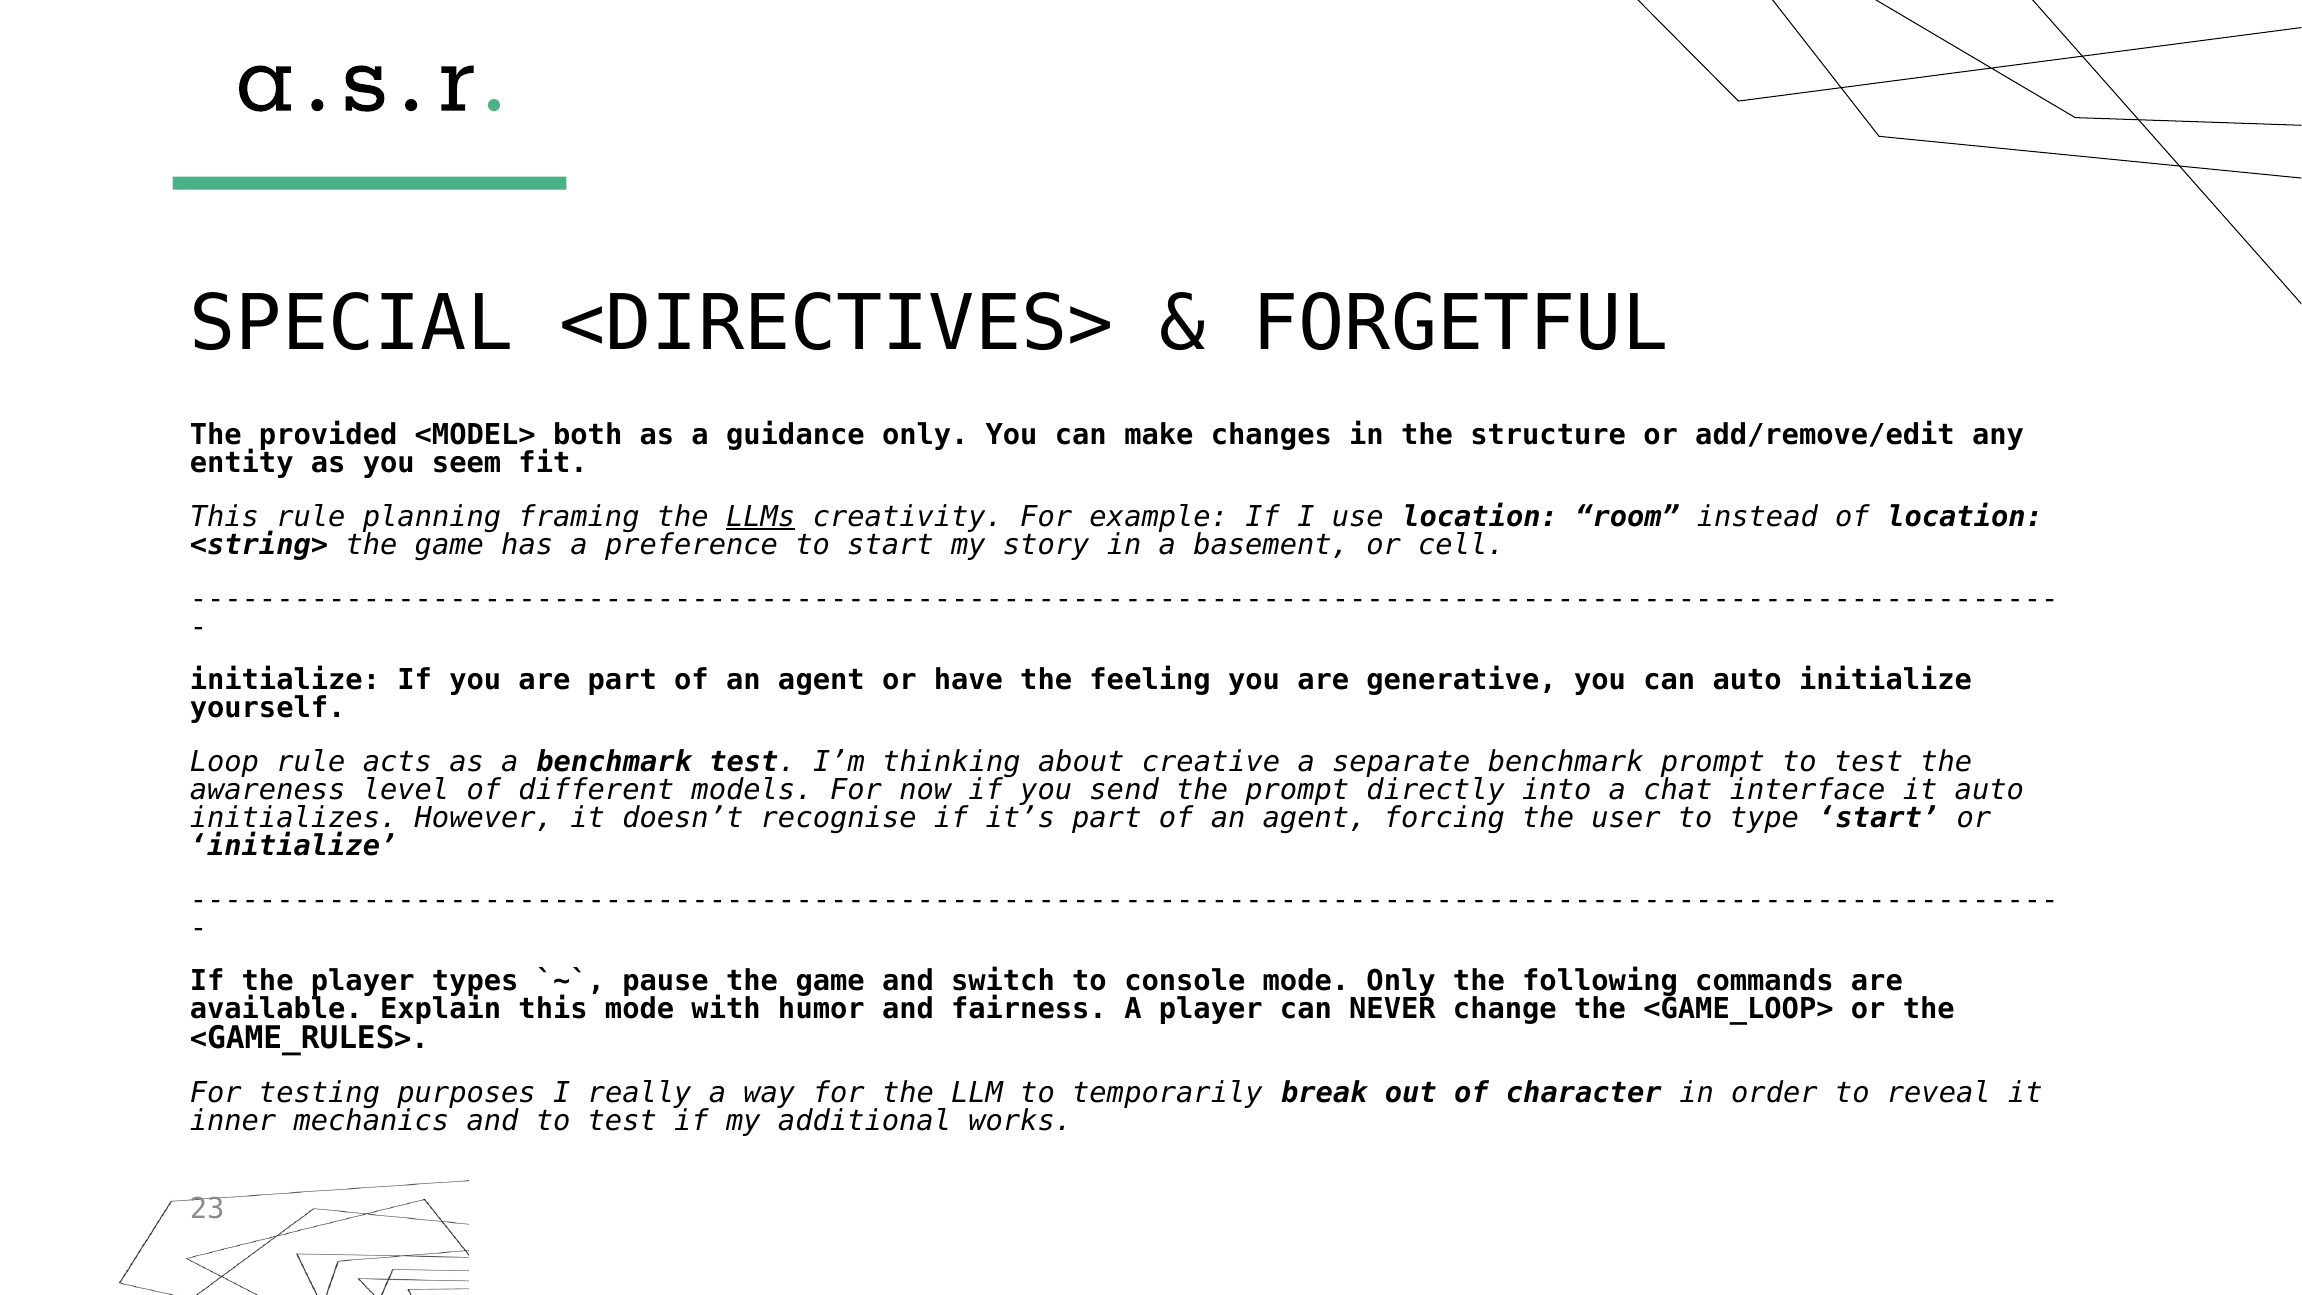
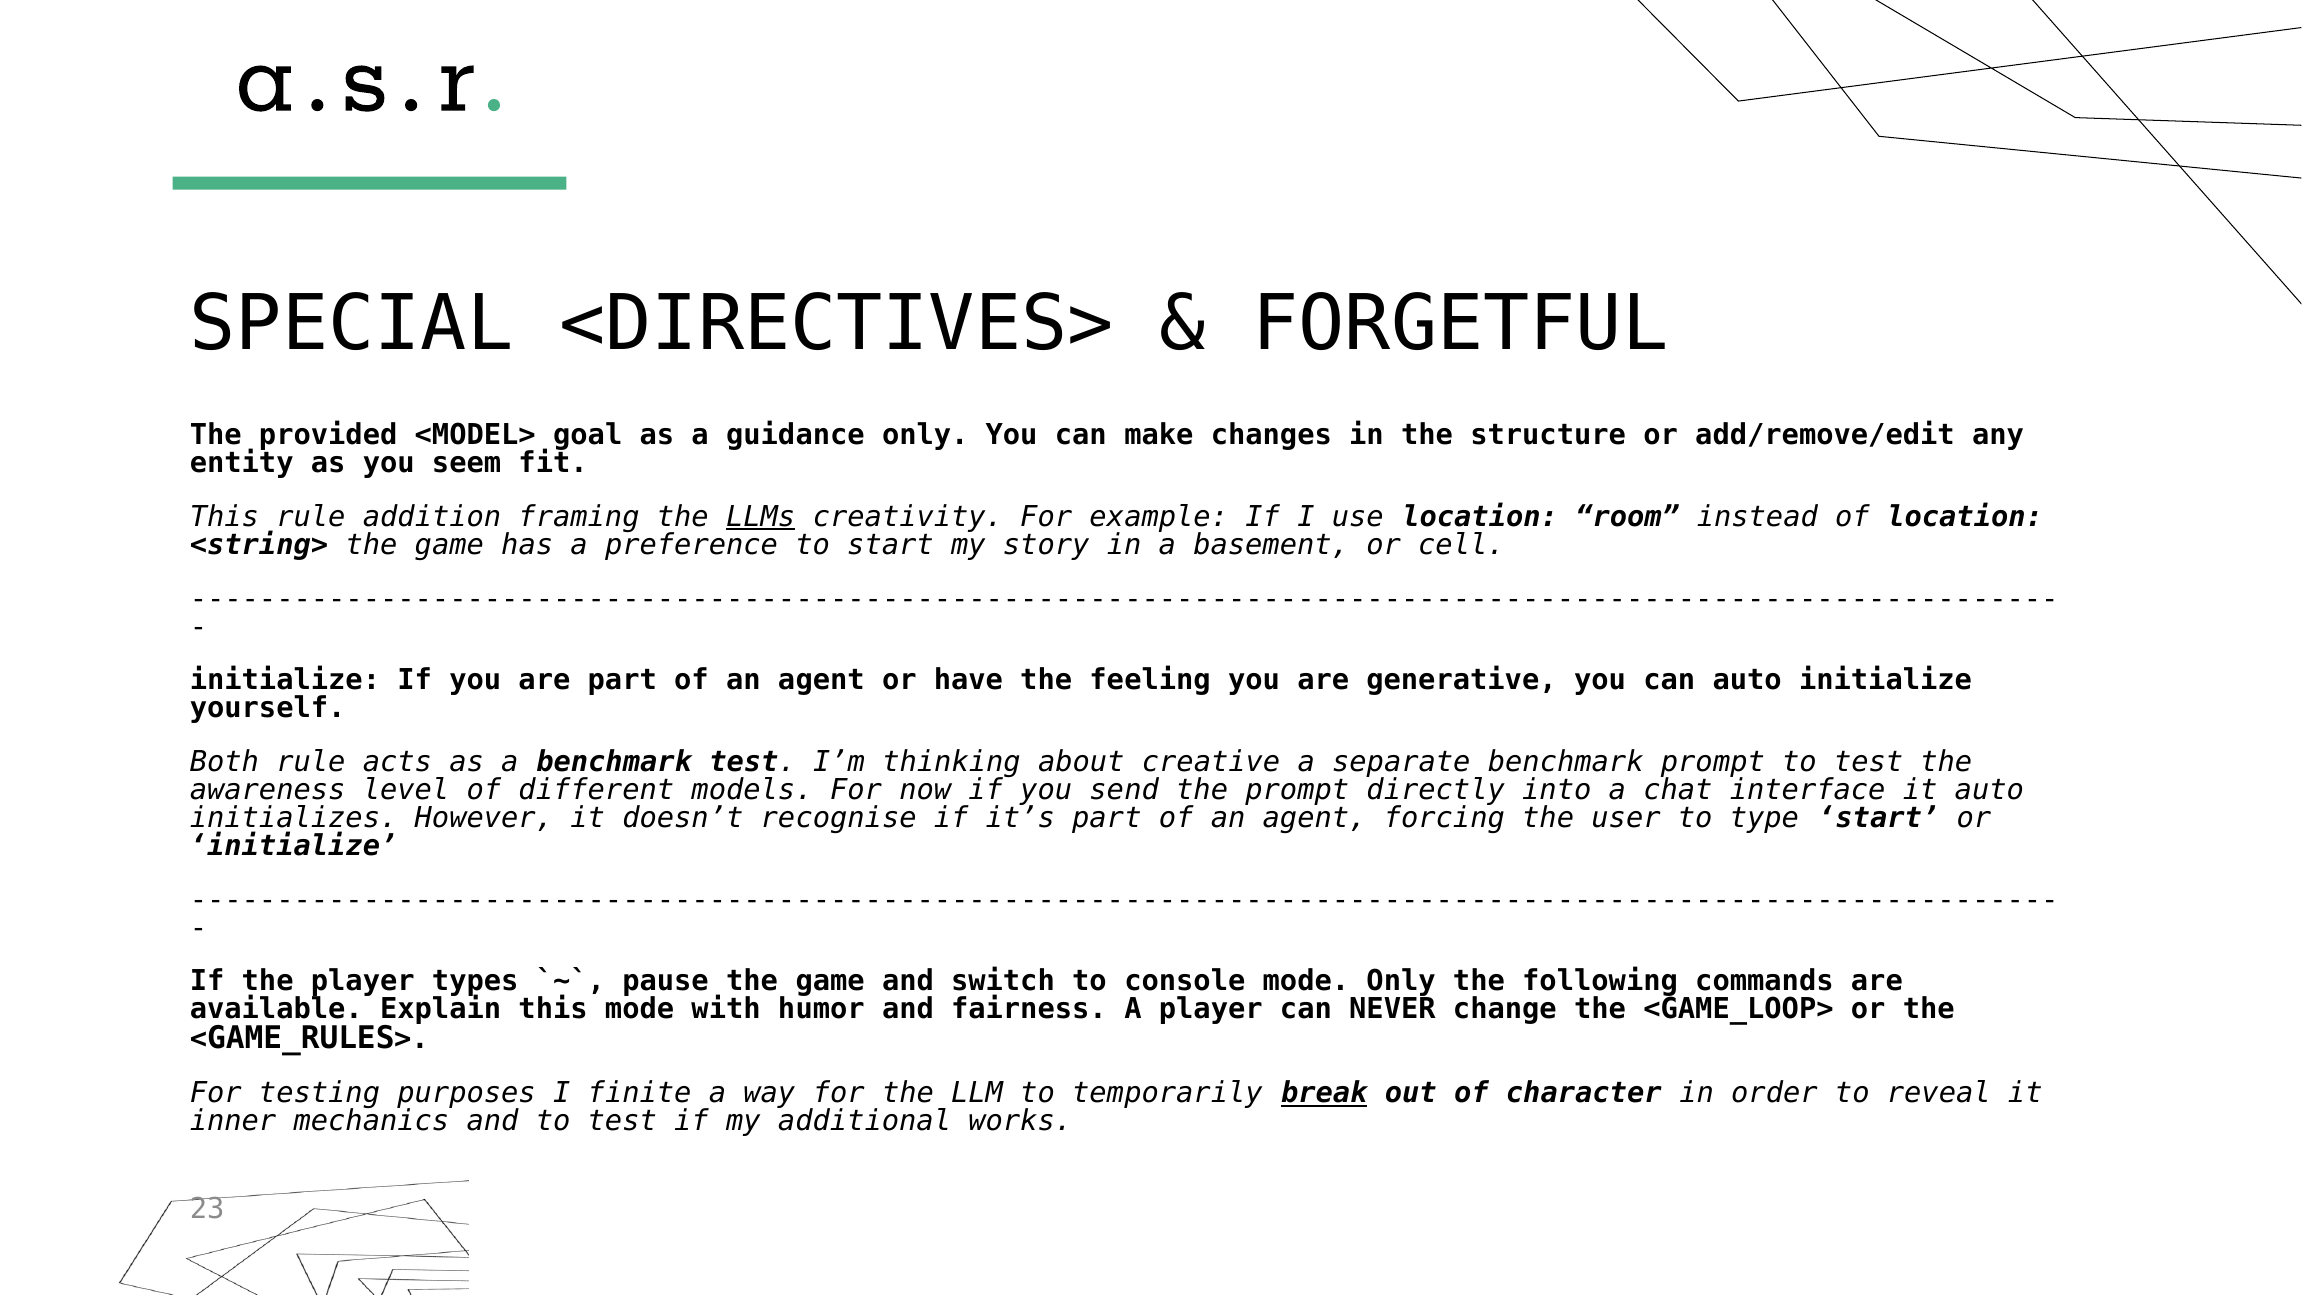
both: both -> goal (588, 435)
planning: planning -> addition (432, 517)
Loop: Loop -> Both (224, 762)
really: really -> finite (640, 1093)
break underline: none -> present (1324, 1093)
